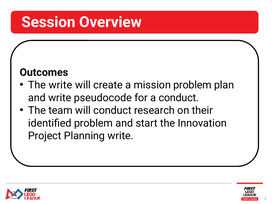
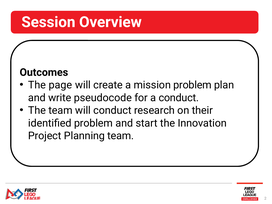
The write: write -> page (60, 85)
Planning write: write -> team (121, 136)
